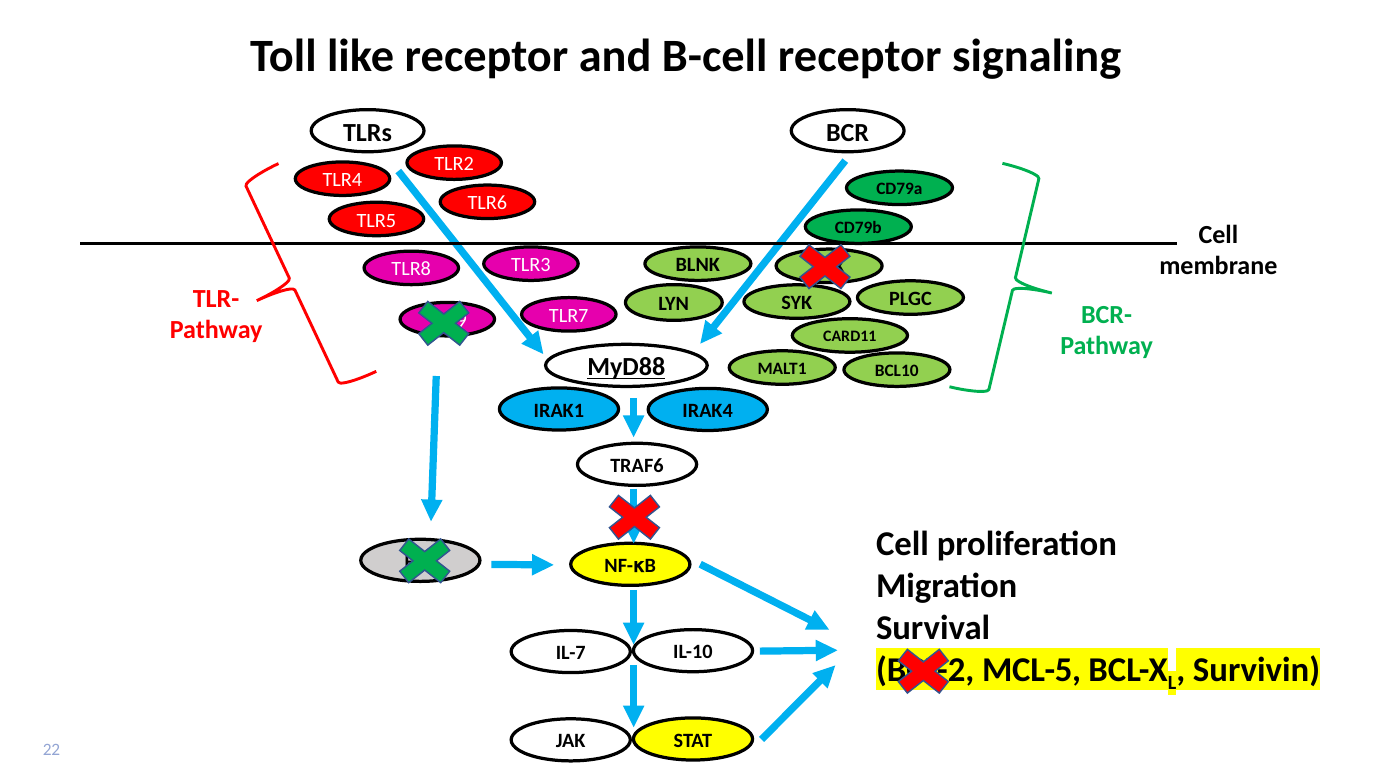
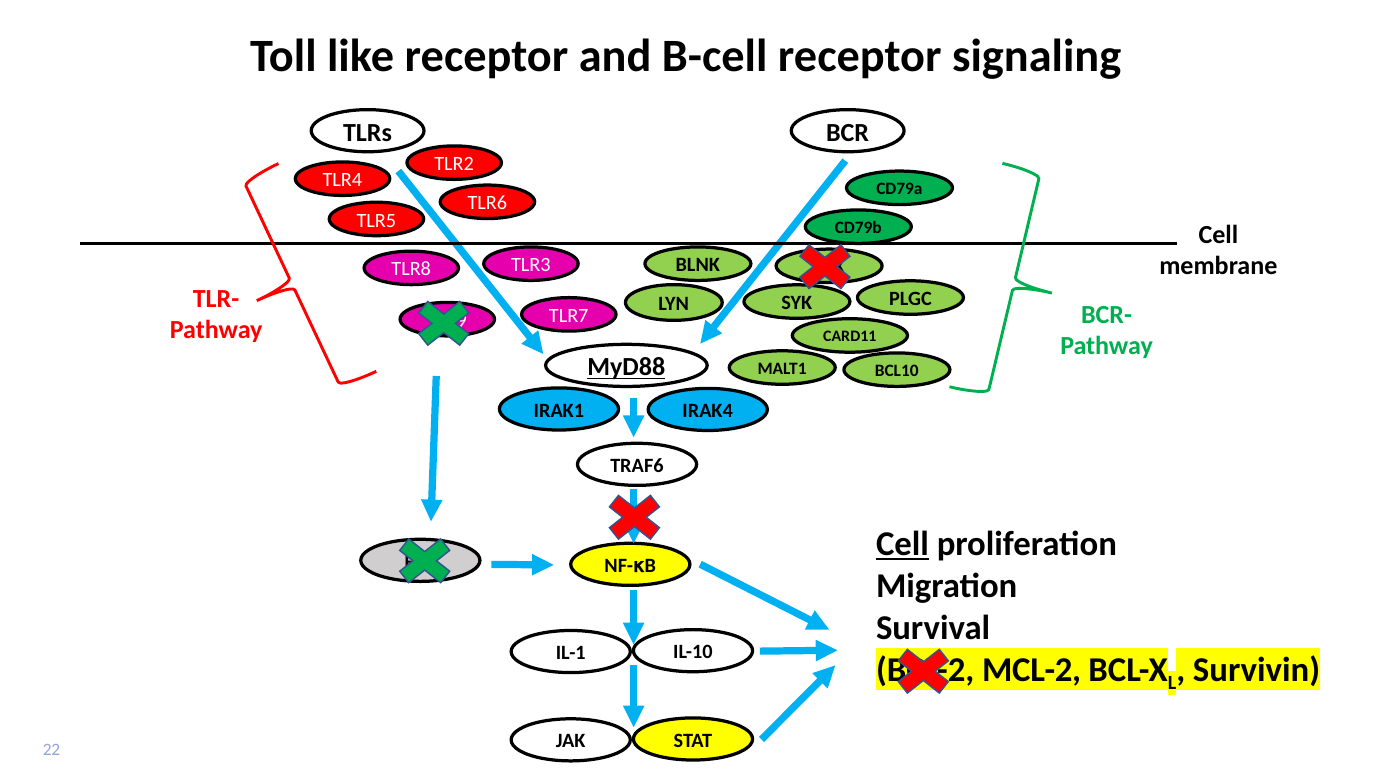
Cell underline: none -> present (902, 544)
IL-7: IL-7 -> IL-1 (571, 653)
MCL-5: MCL-5 -> MCL-2 (1032, 669)
